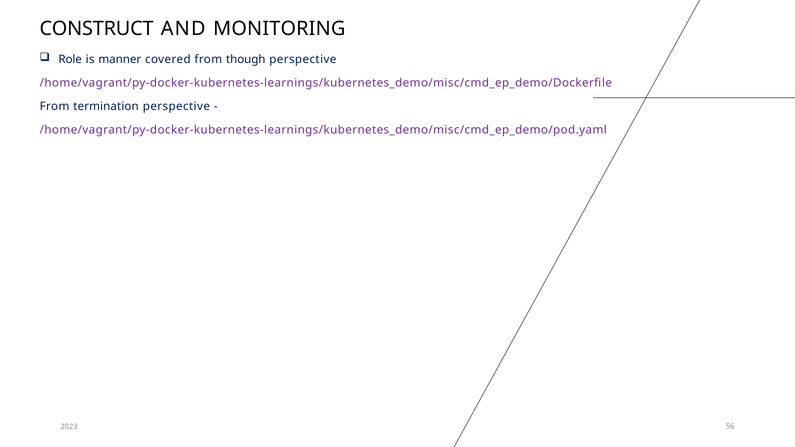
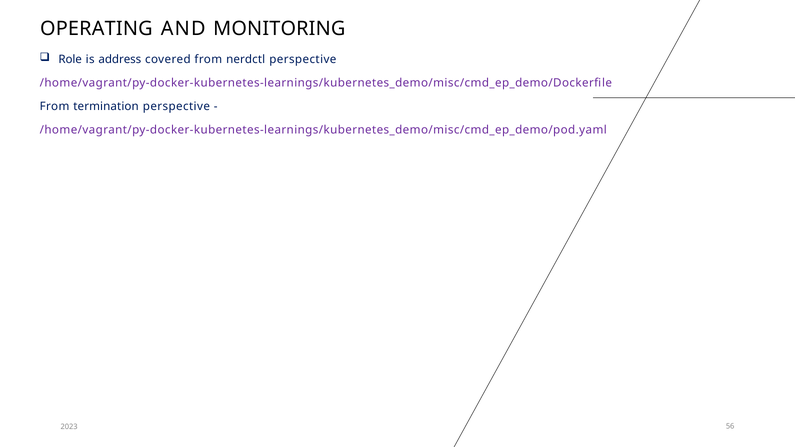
CONSTRUCT: CONSTRUCT -> OPERATING (96, 29)
manner: manner -> address (120, 59)
though: though -> nerdctl (246, 59)
